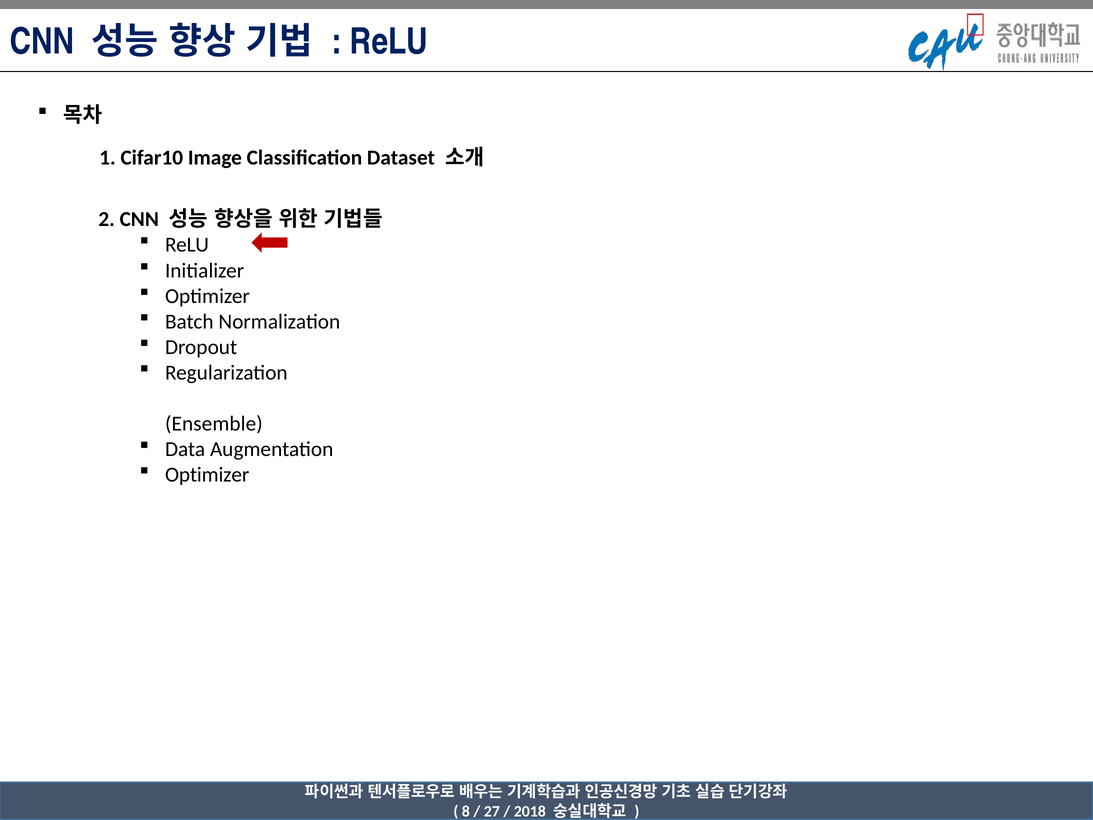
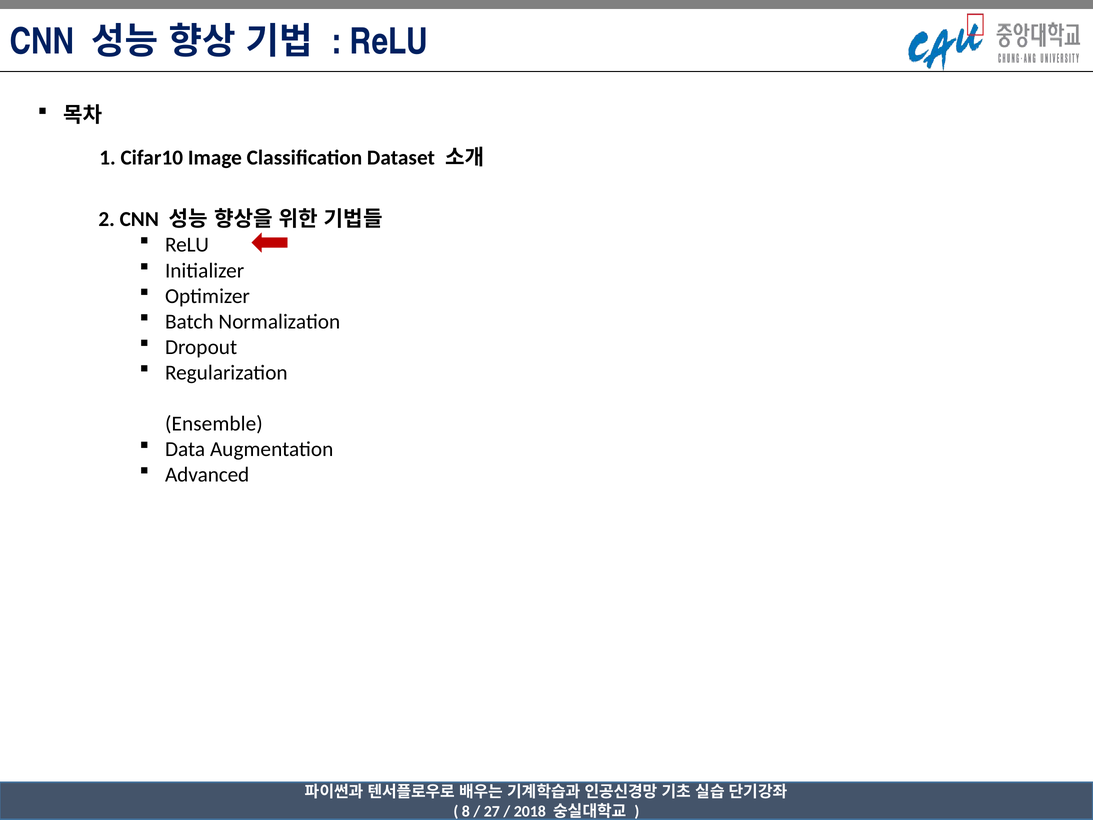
Optimizer: Optimizer -> Advanced (207, 475)
